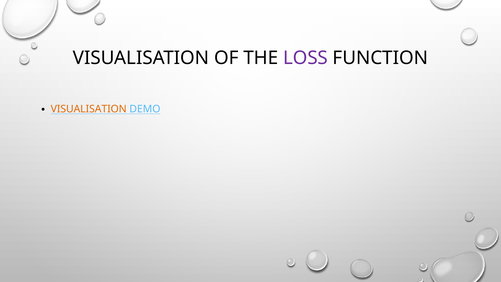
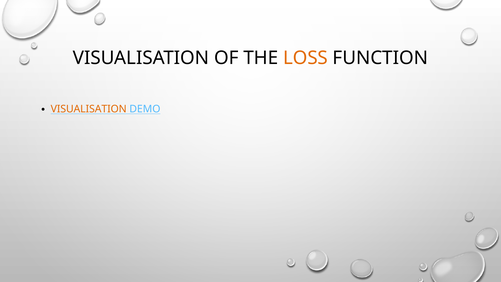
LOSS colour: purple -> orange (305, 58)
